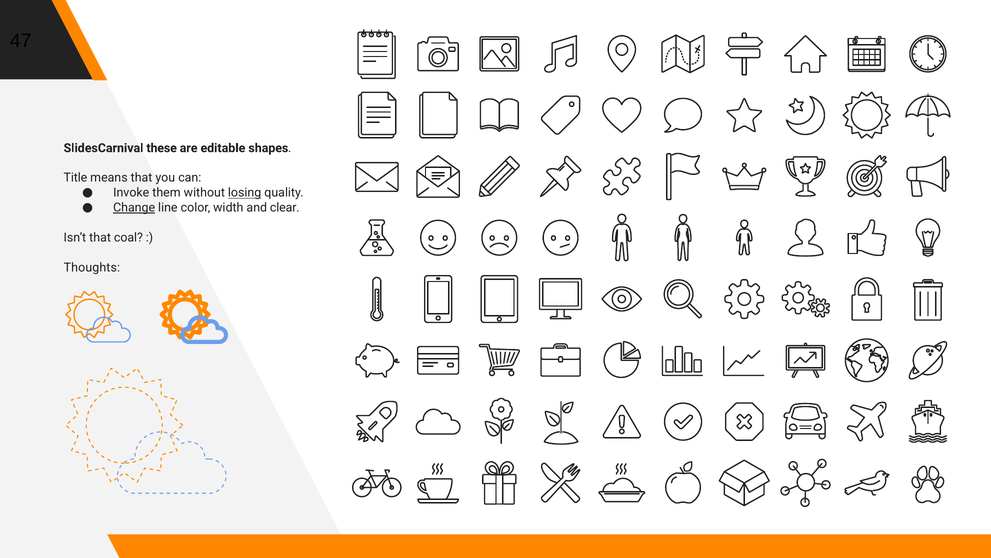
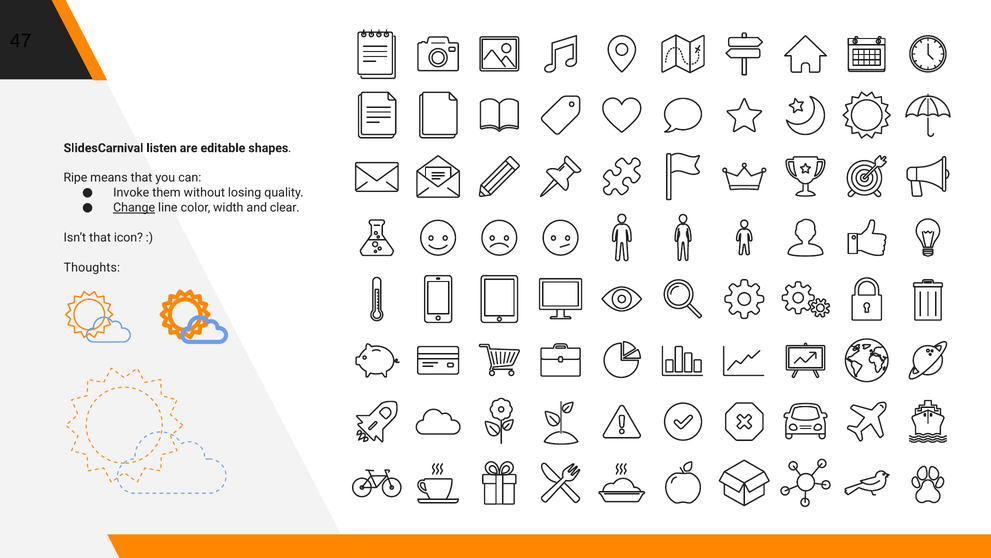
these: these -> listen (162, 148)
Title: Title -> Ripe (75, 178)
losing underline: present -> none (245, 193)
coal: coal -> icon (128, 237)
